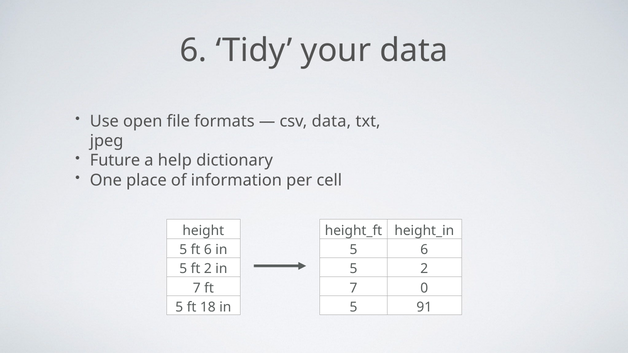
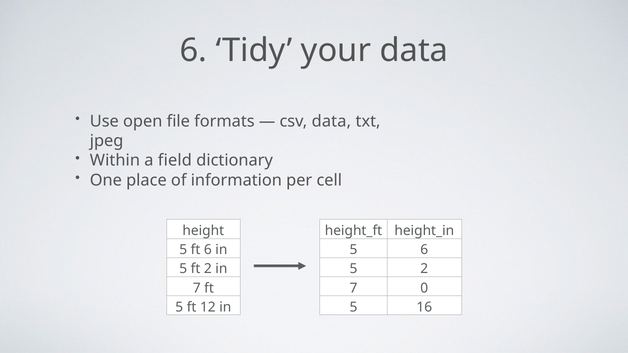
Future: Future -> Within (115, 161)
help: help -> field (175, 161)
18: 18 -> 12 (208, 307)
91: 91 -> 16 (424, 307)
